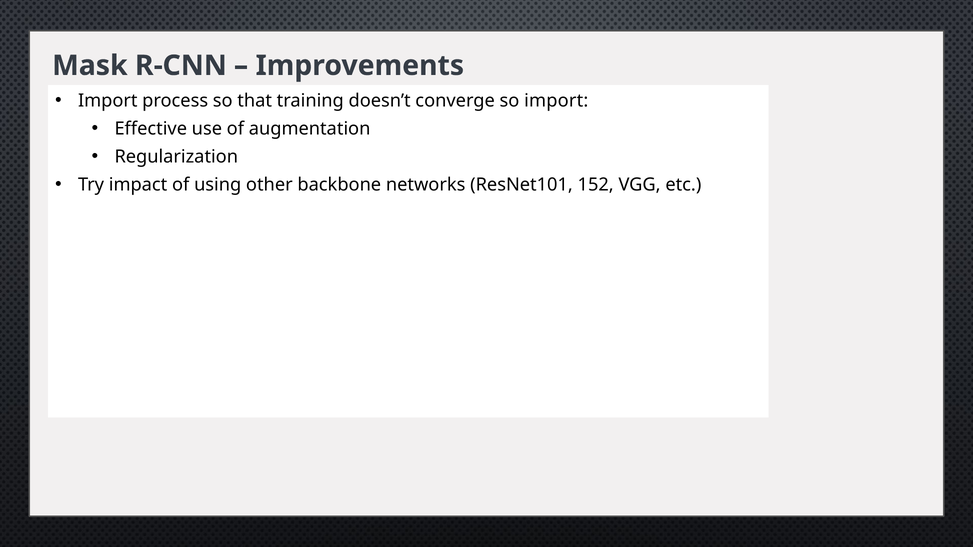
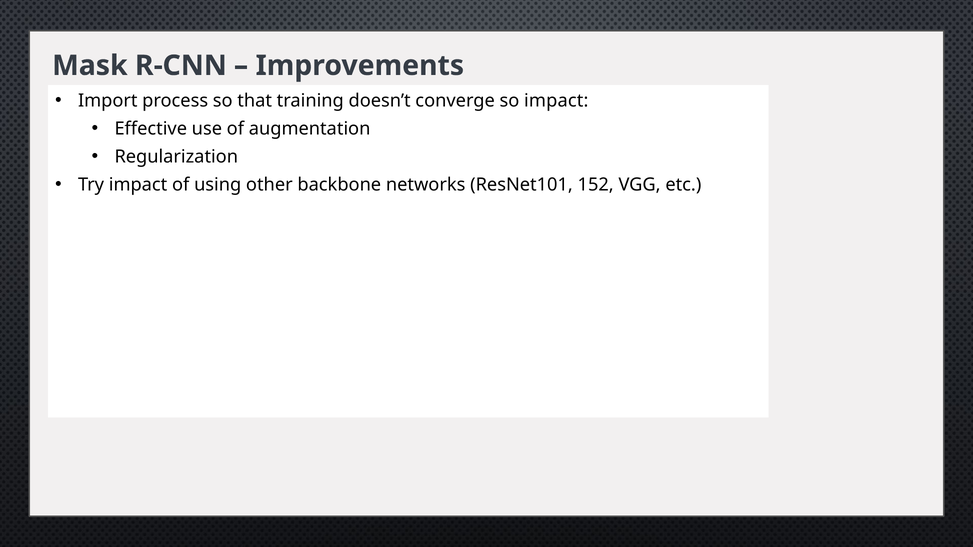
so import: import -> impact (556, 101)
